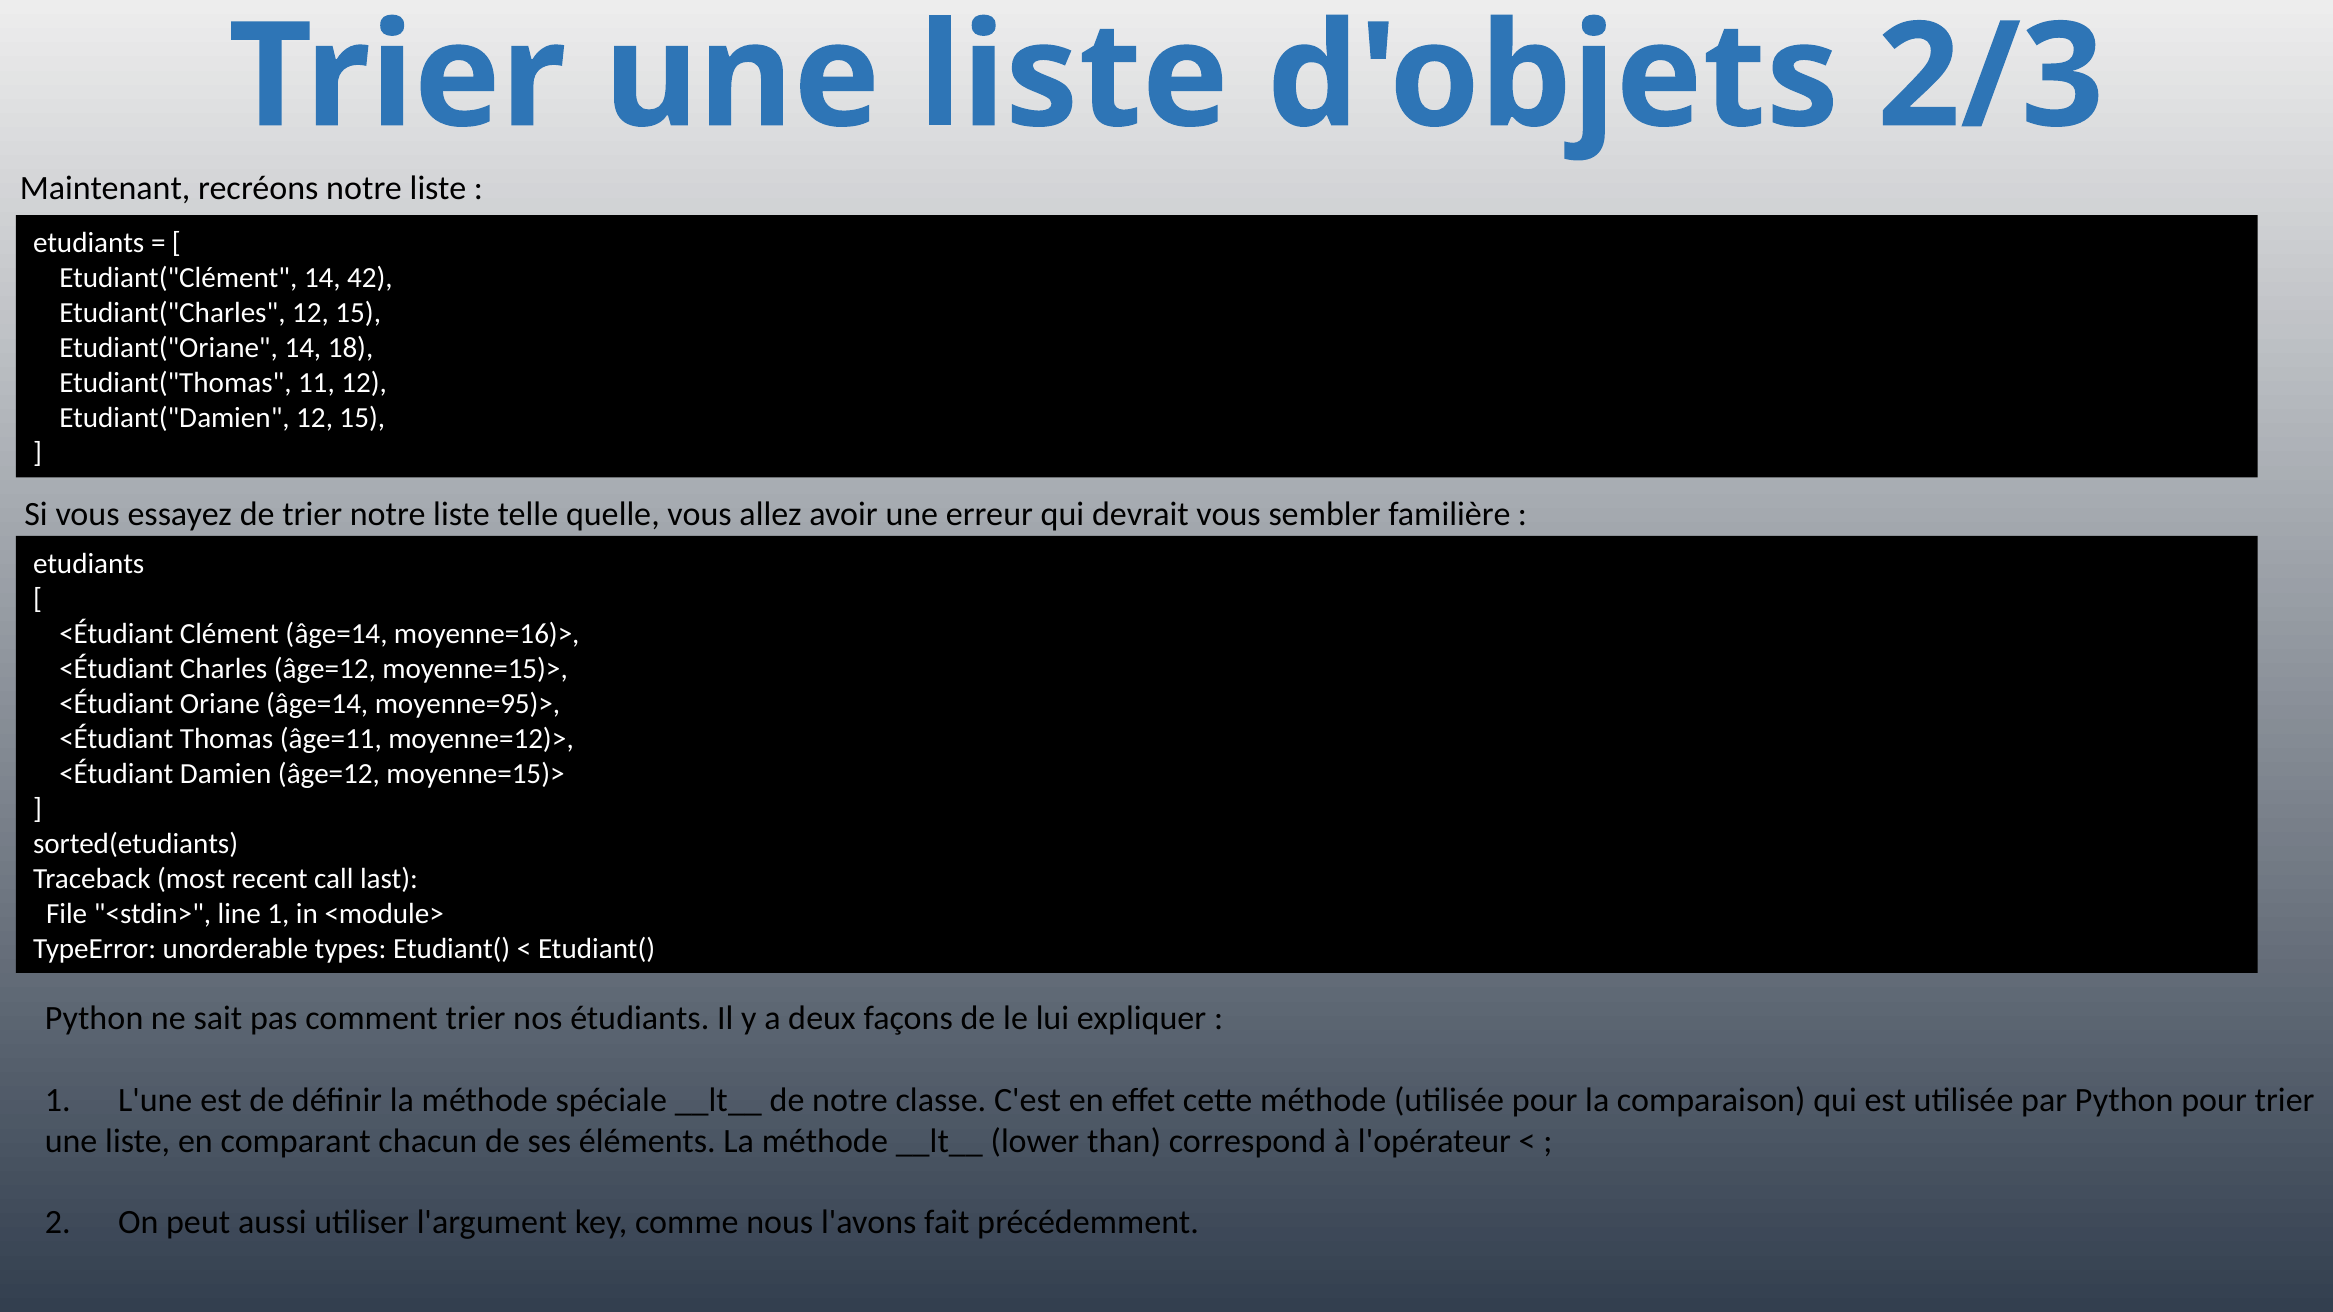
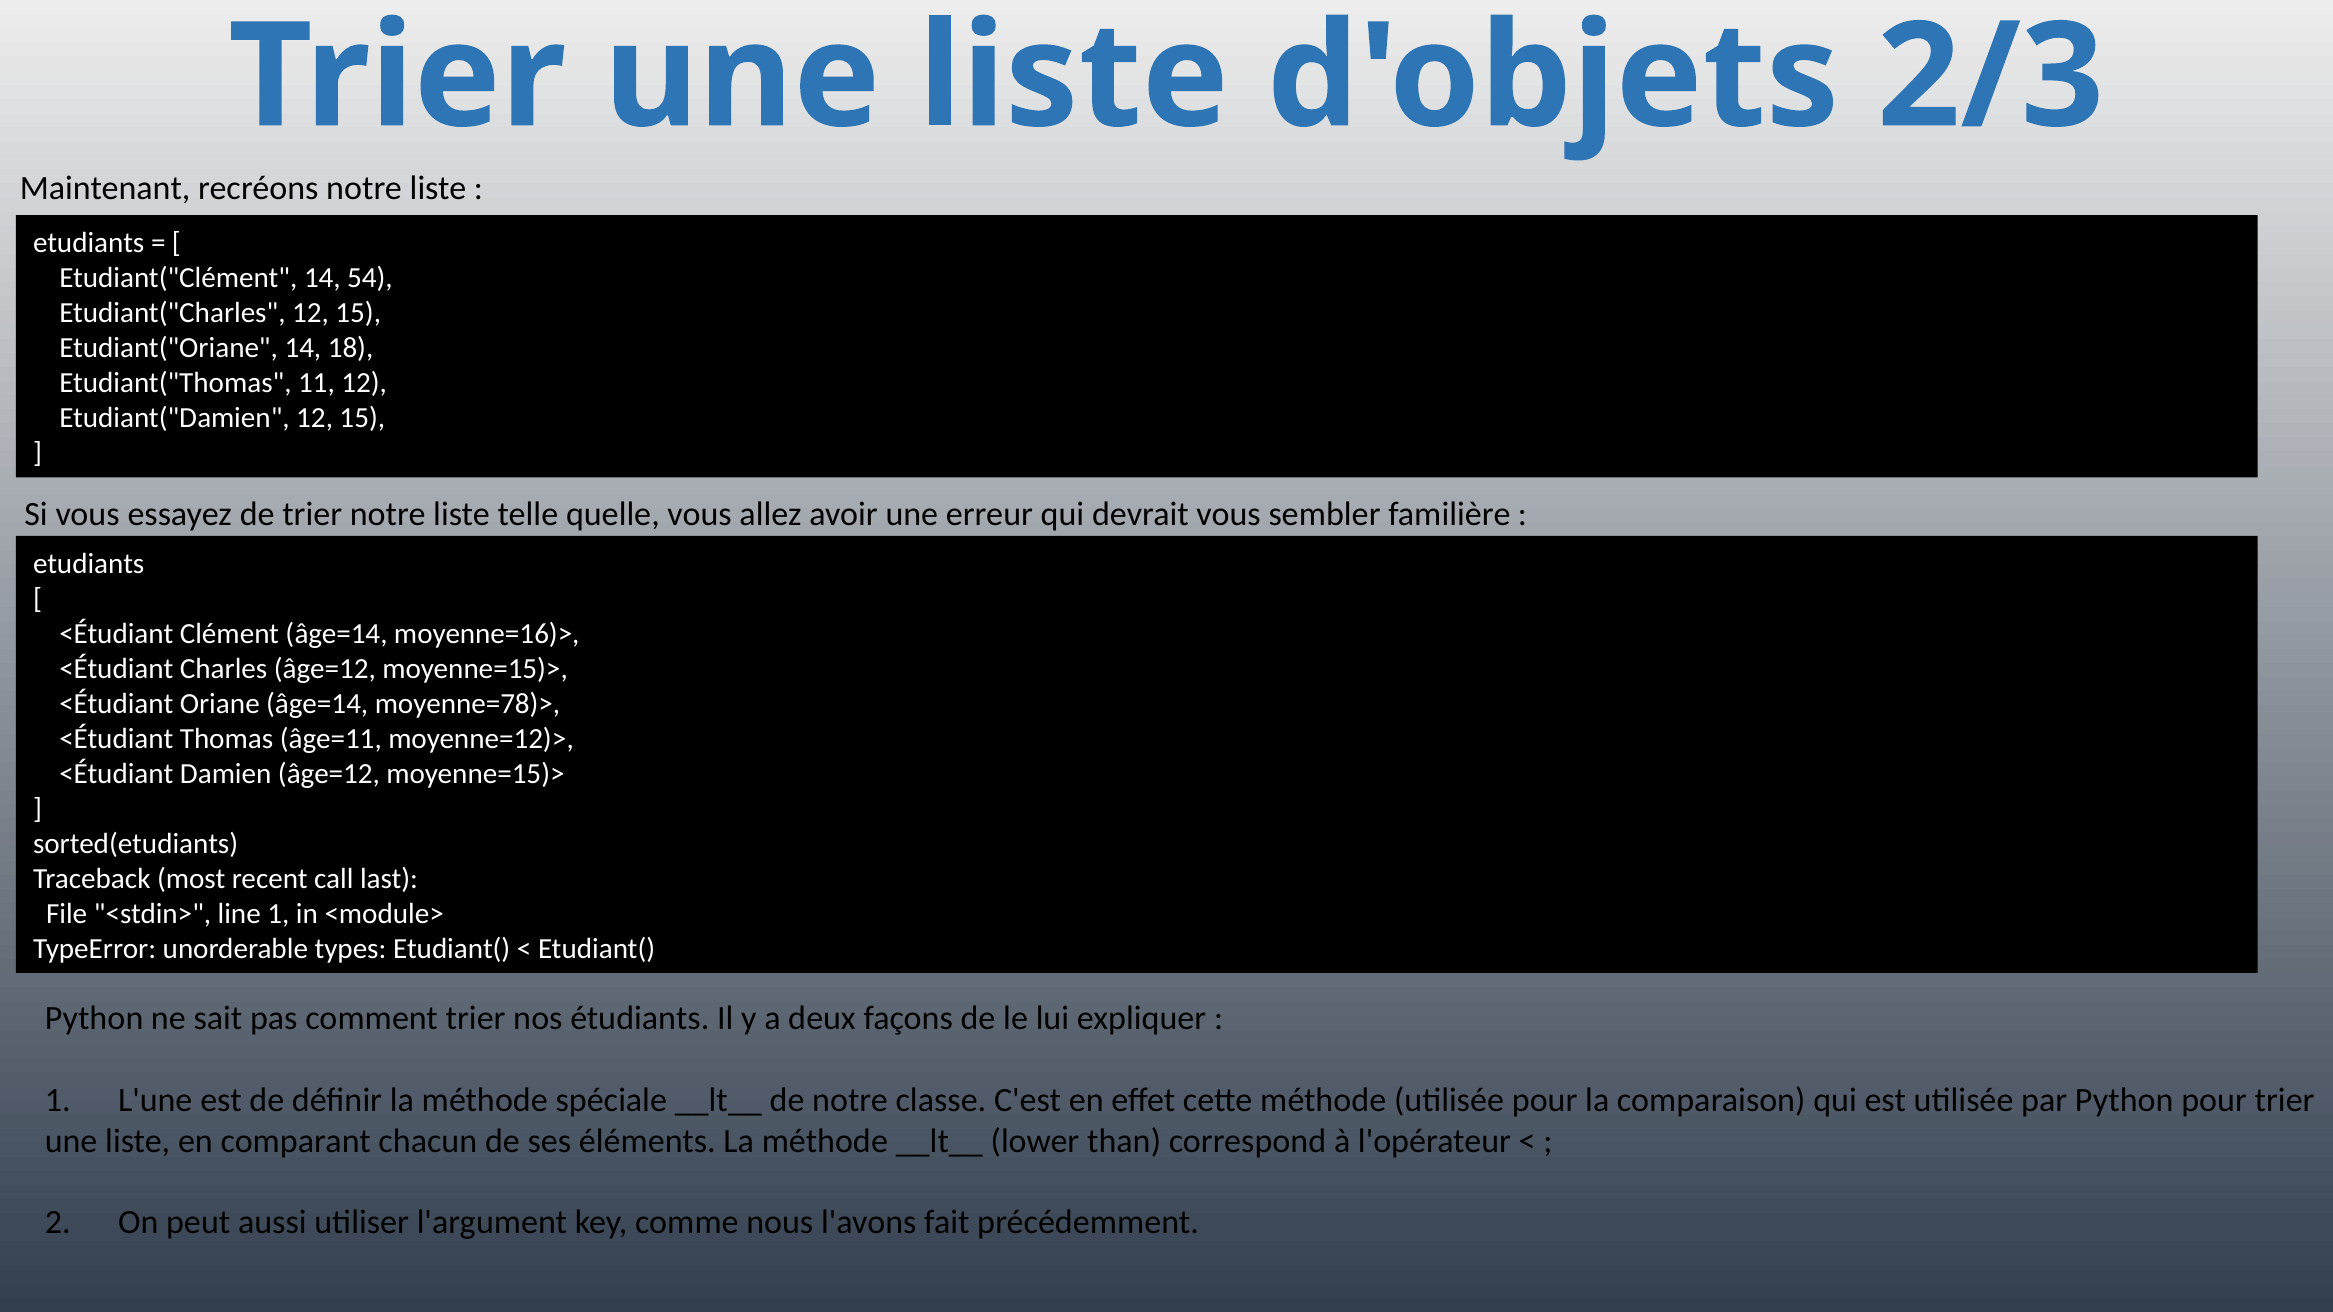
42: 42 -> 54 (370, 278)
moyenne=95)>: moyenne=95)> -> moyenne=78)> (467, 704)
